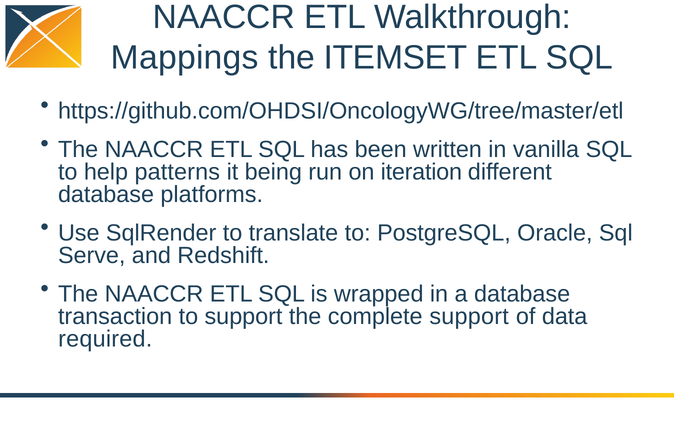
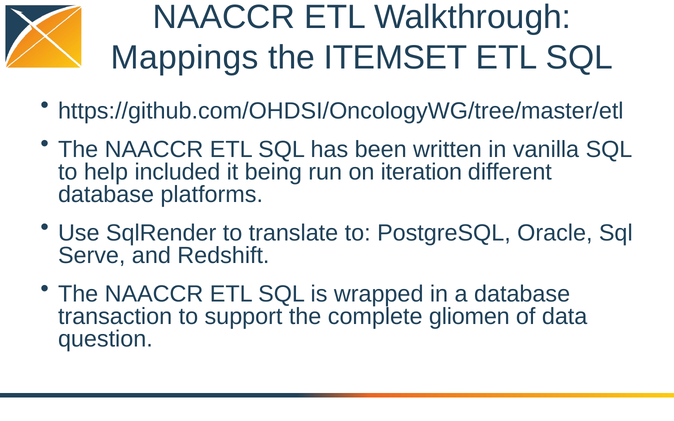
patterns: patterns -> included (177, 172)
complete support: support -> gliomen (469, 317)
required: required -> question (105, 339)
